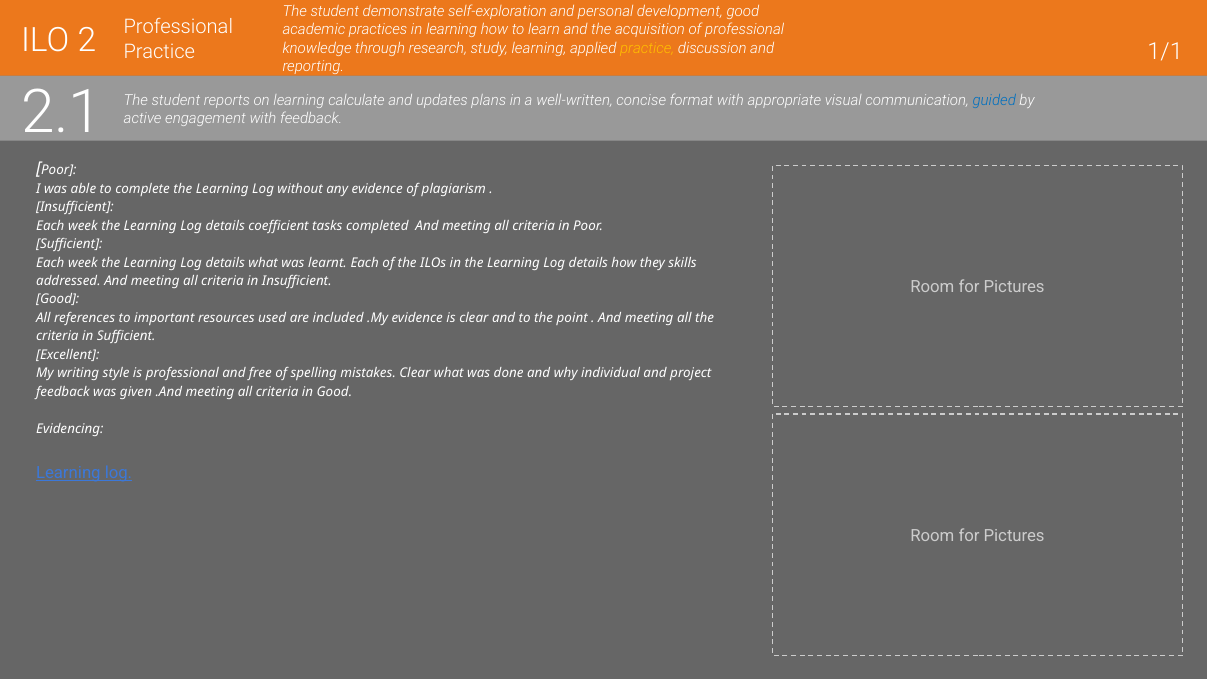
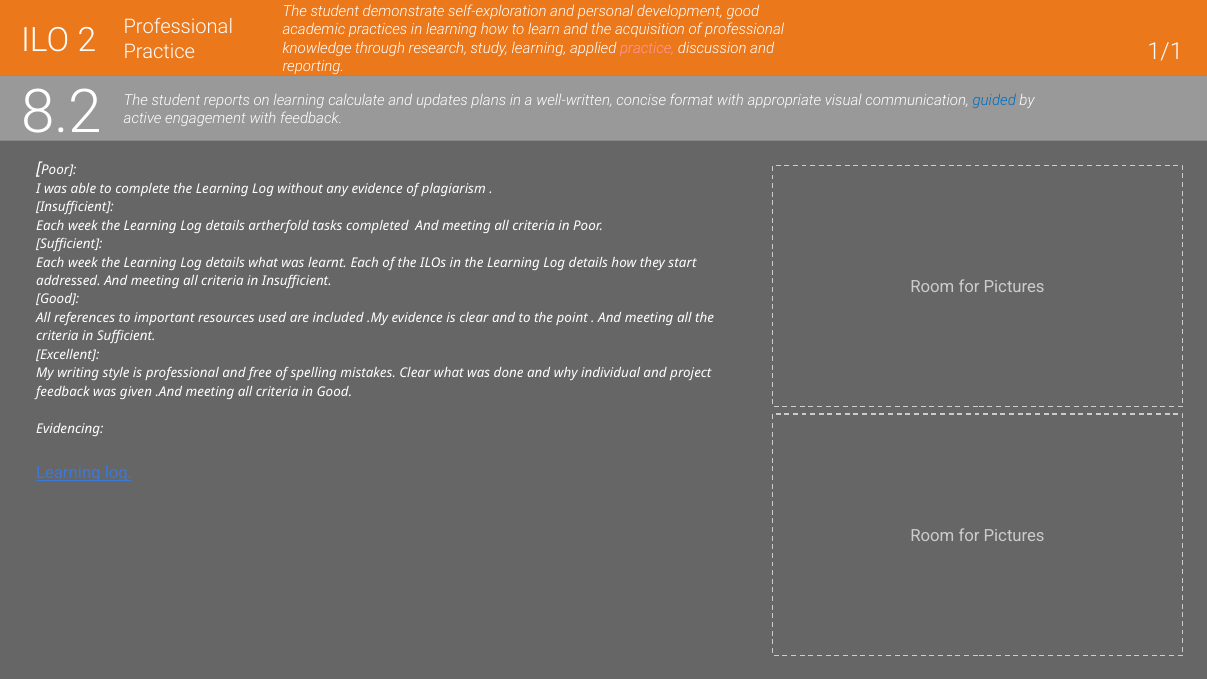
practice colour: yellow -> pink (647, 48)
2.1: 2.1 -> 8.2 (62, 113)
coefficient: coefficient -> artherfold (279, 226)
skills: skills -> start (682, 263)
